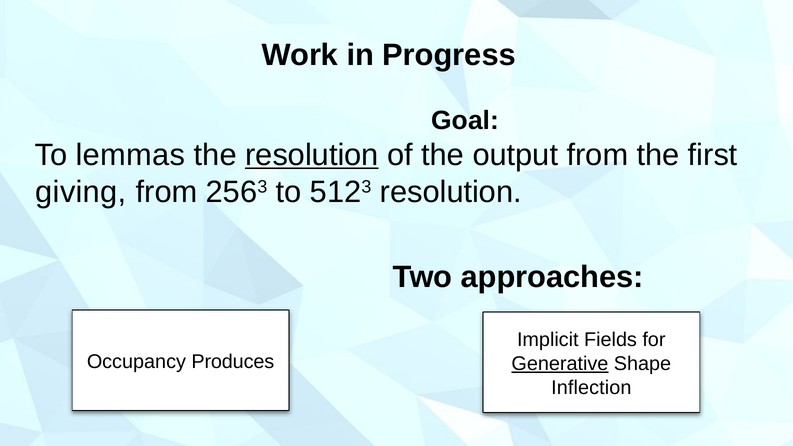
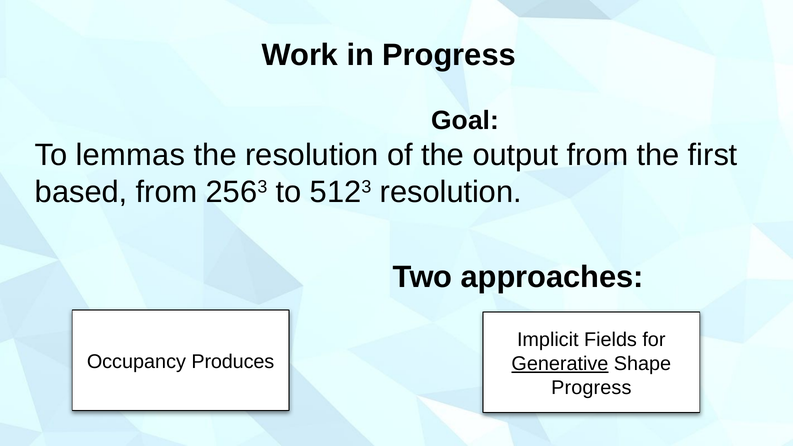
resolution underline: present -> none (312, 155)
giving: giving -> based (81, 192)
Inflection: Inflection -> Progress (591, 388)
